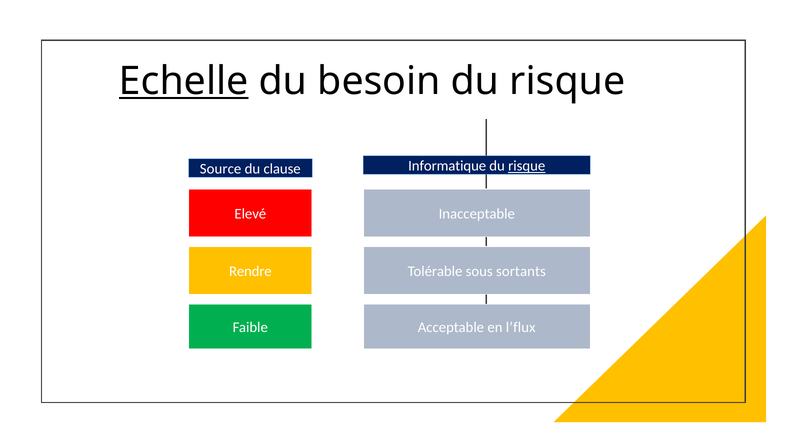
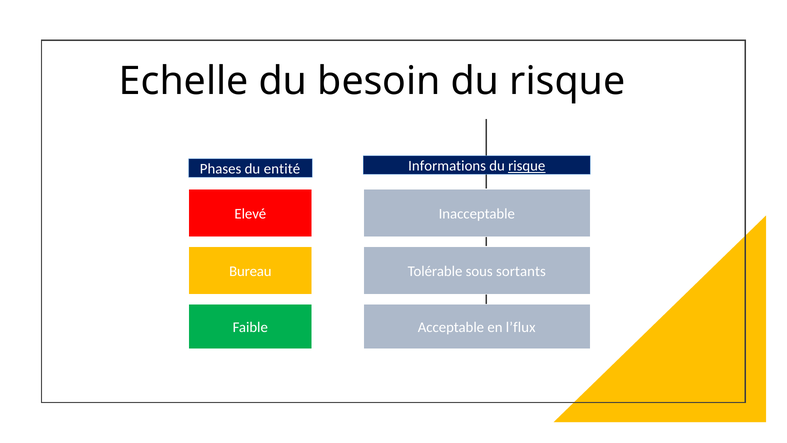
Echelle underline: present -> none (184, 81)
Informatique: Informatique -> Informations (447, 166)
Source: Source -> Phases (221, 169)
clause: clause -> entité (282, 169)
Rendre: Rendre -> Bureau (250, 271)
